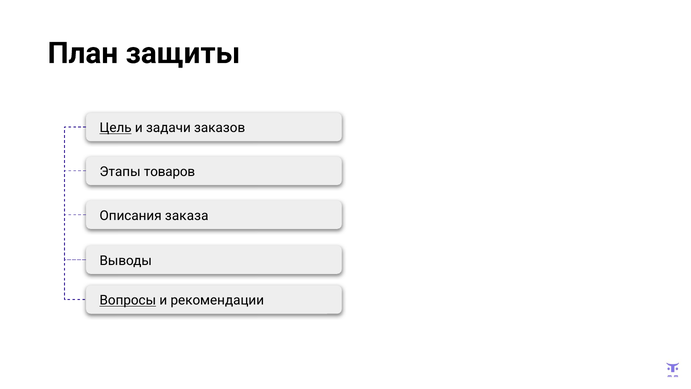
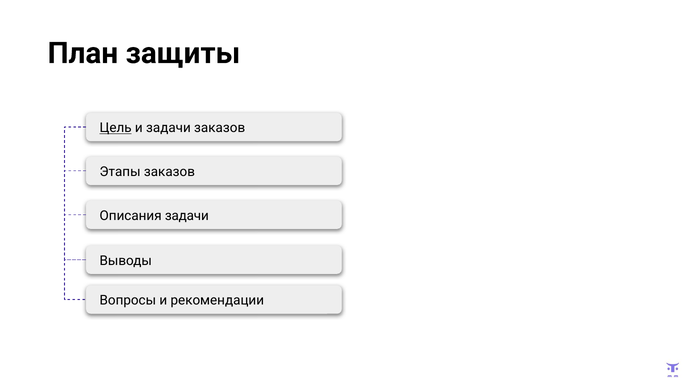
Этапы товаров: товаров -> заказов (169, 172)
Описания заказа: заказа -> задачи (187, 216)
Вопросы underline: present -> none (128, 300)
